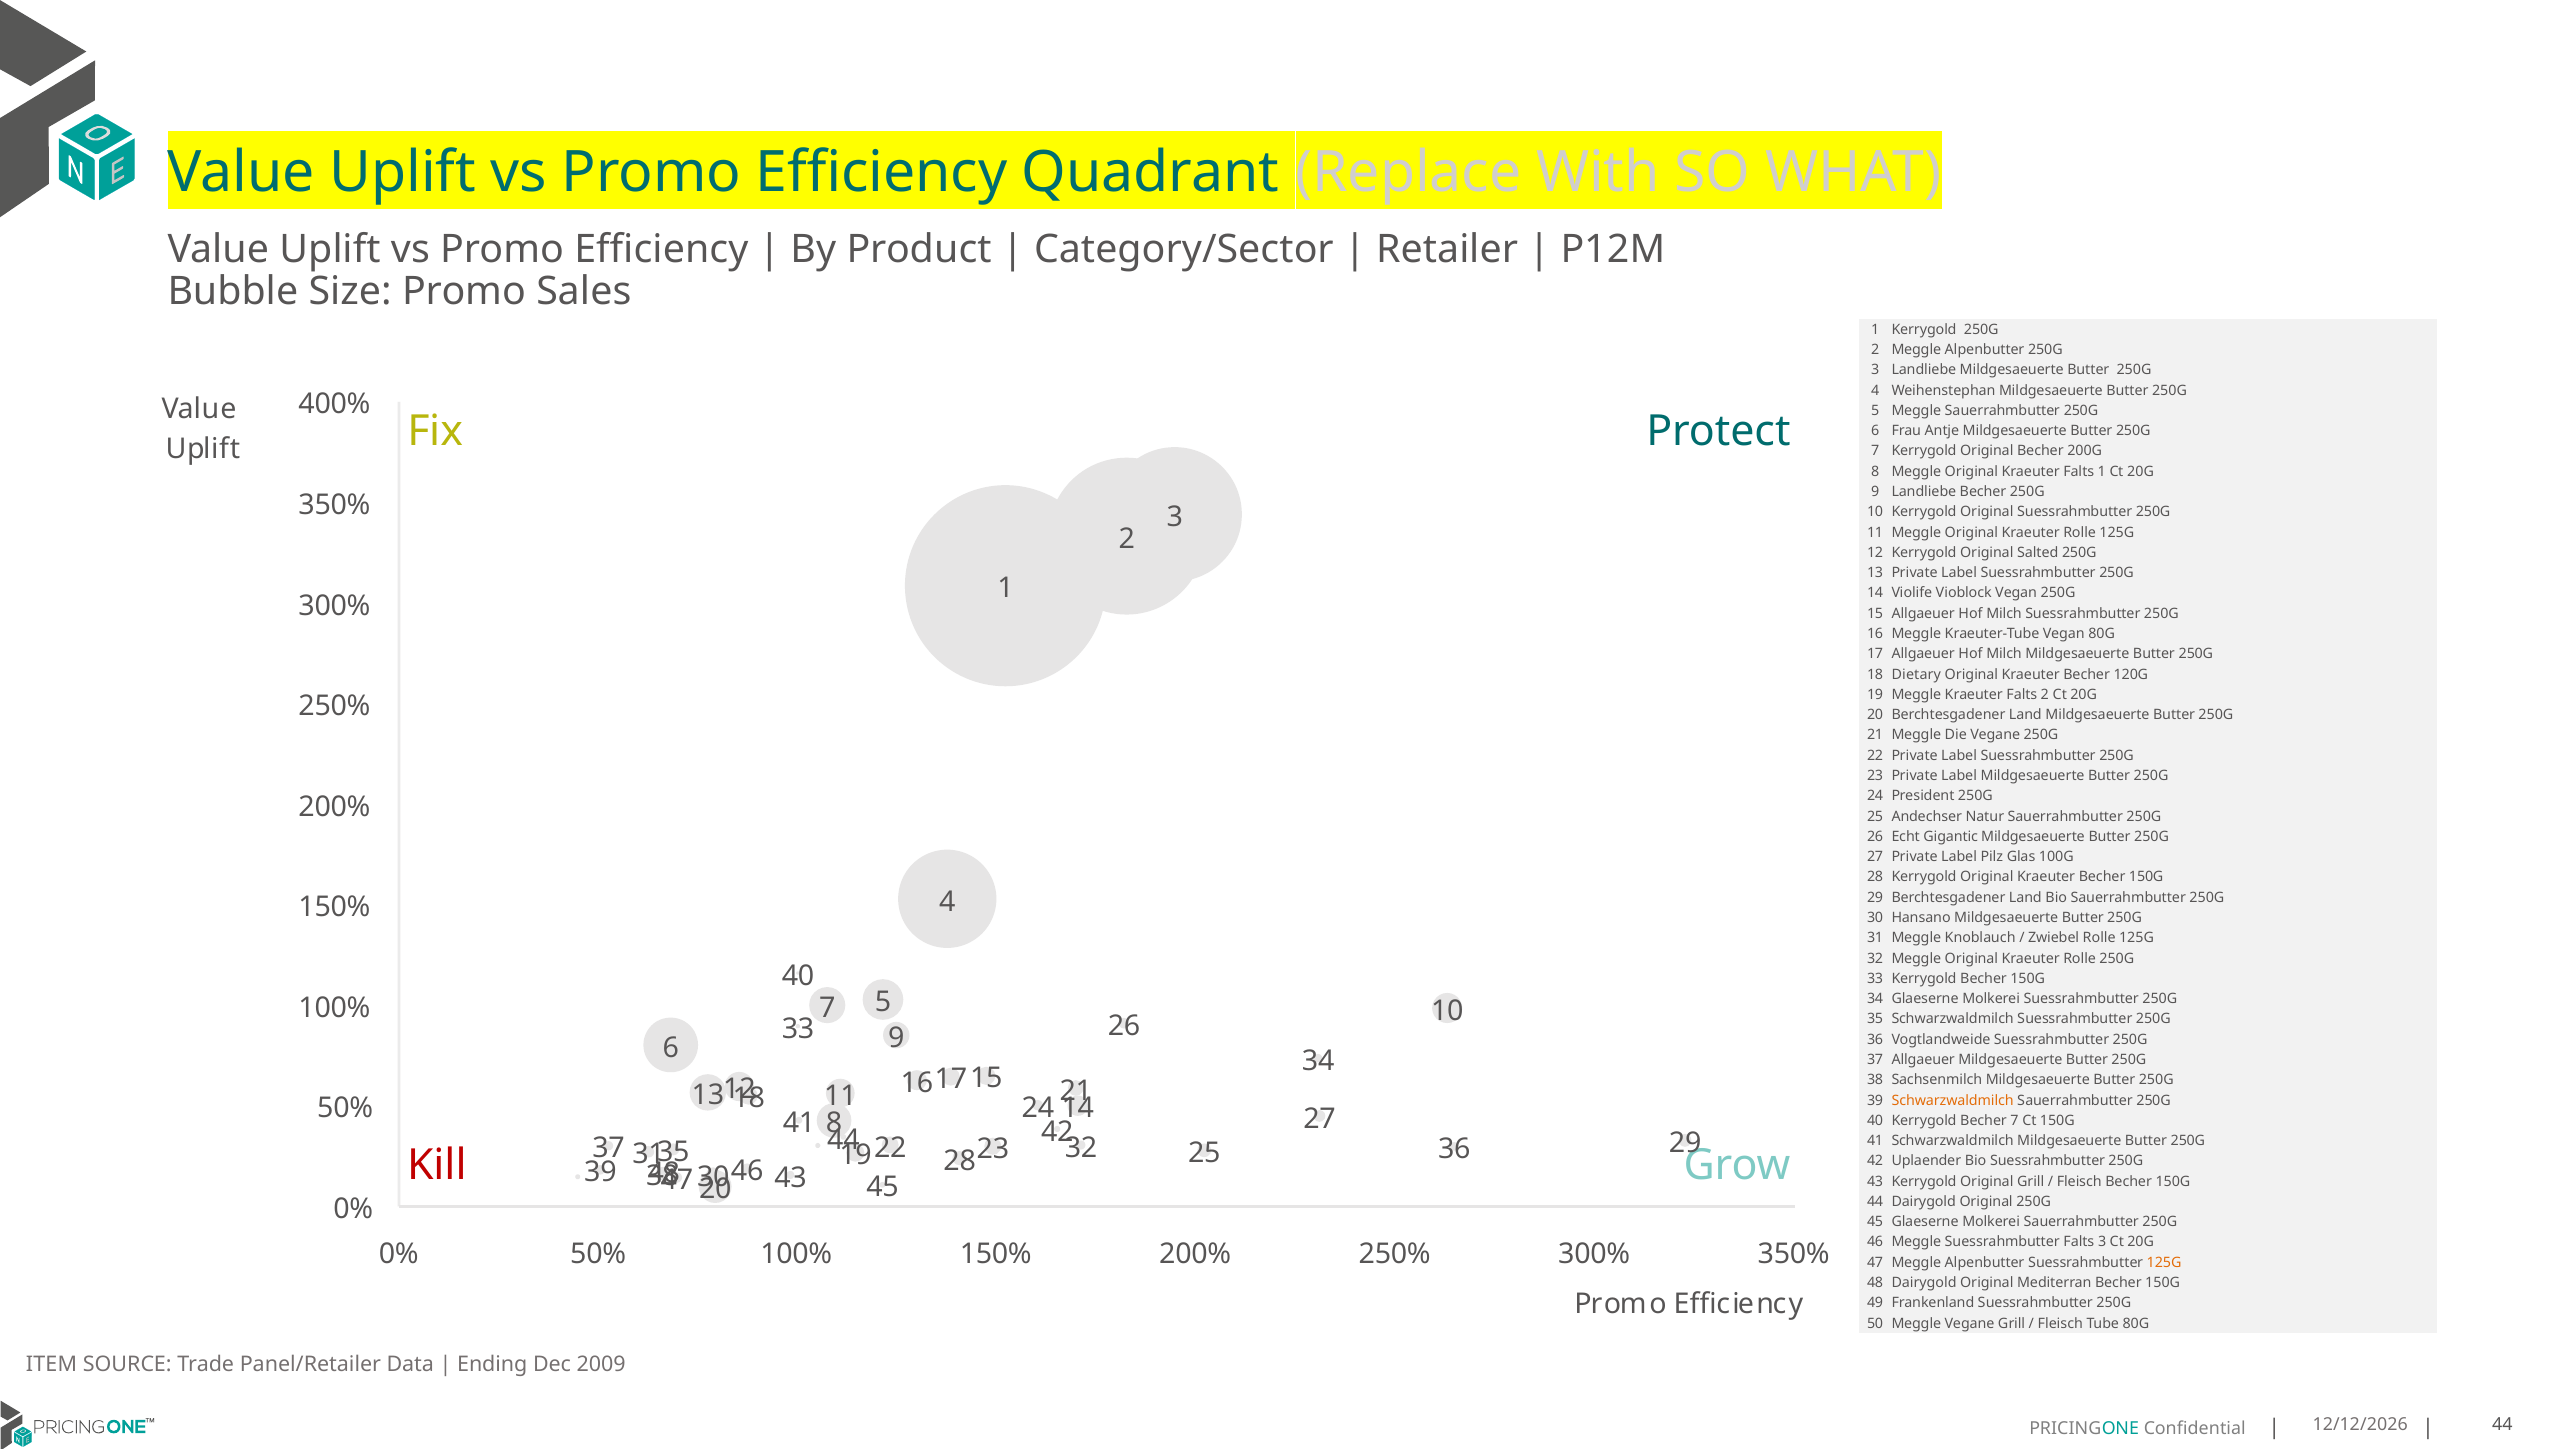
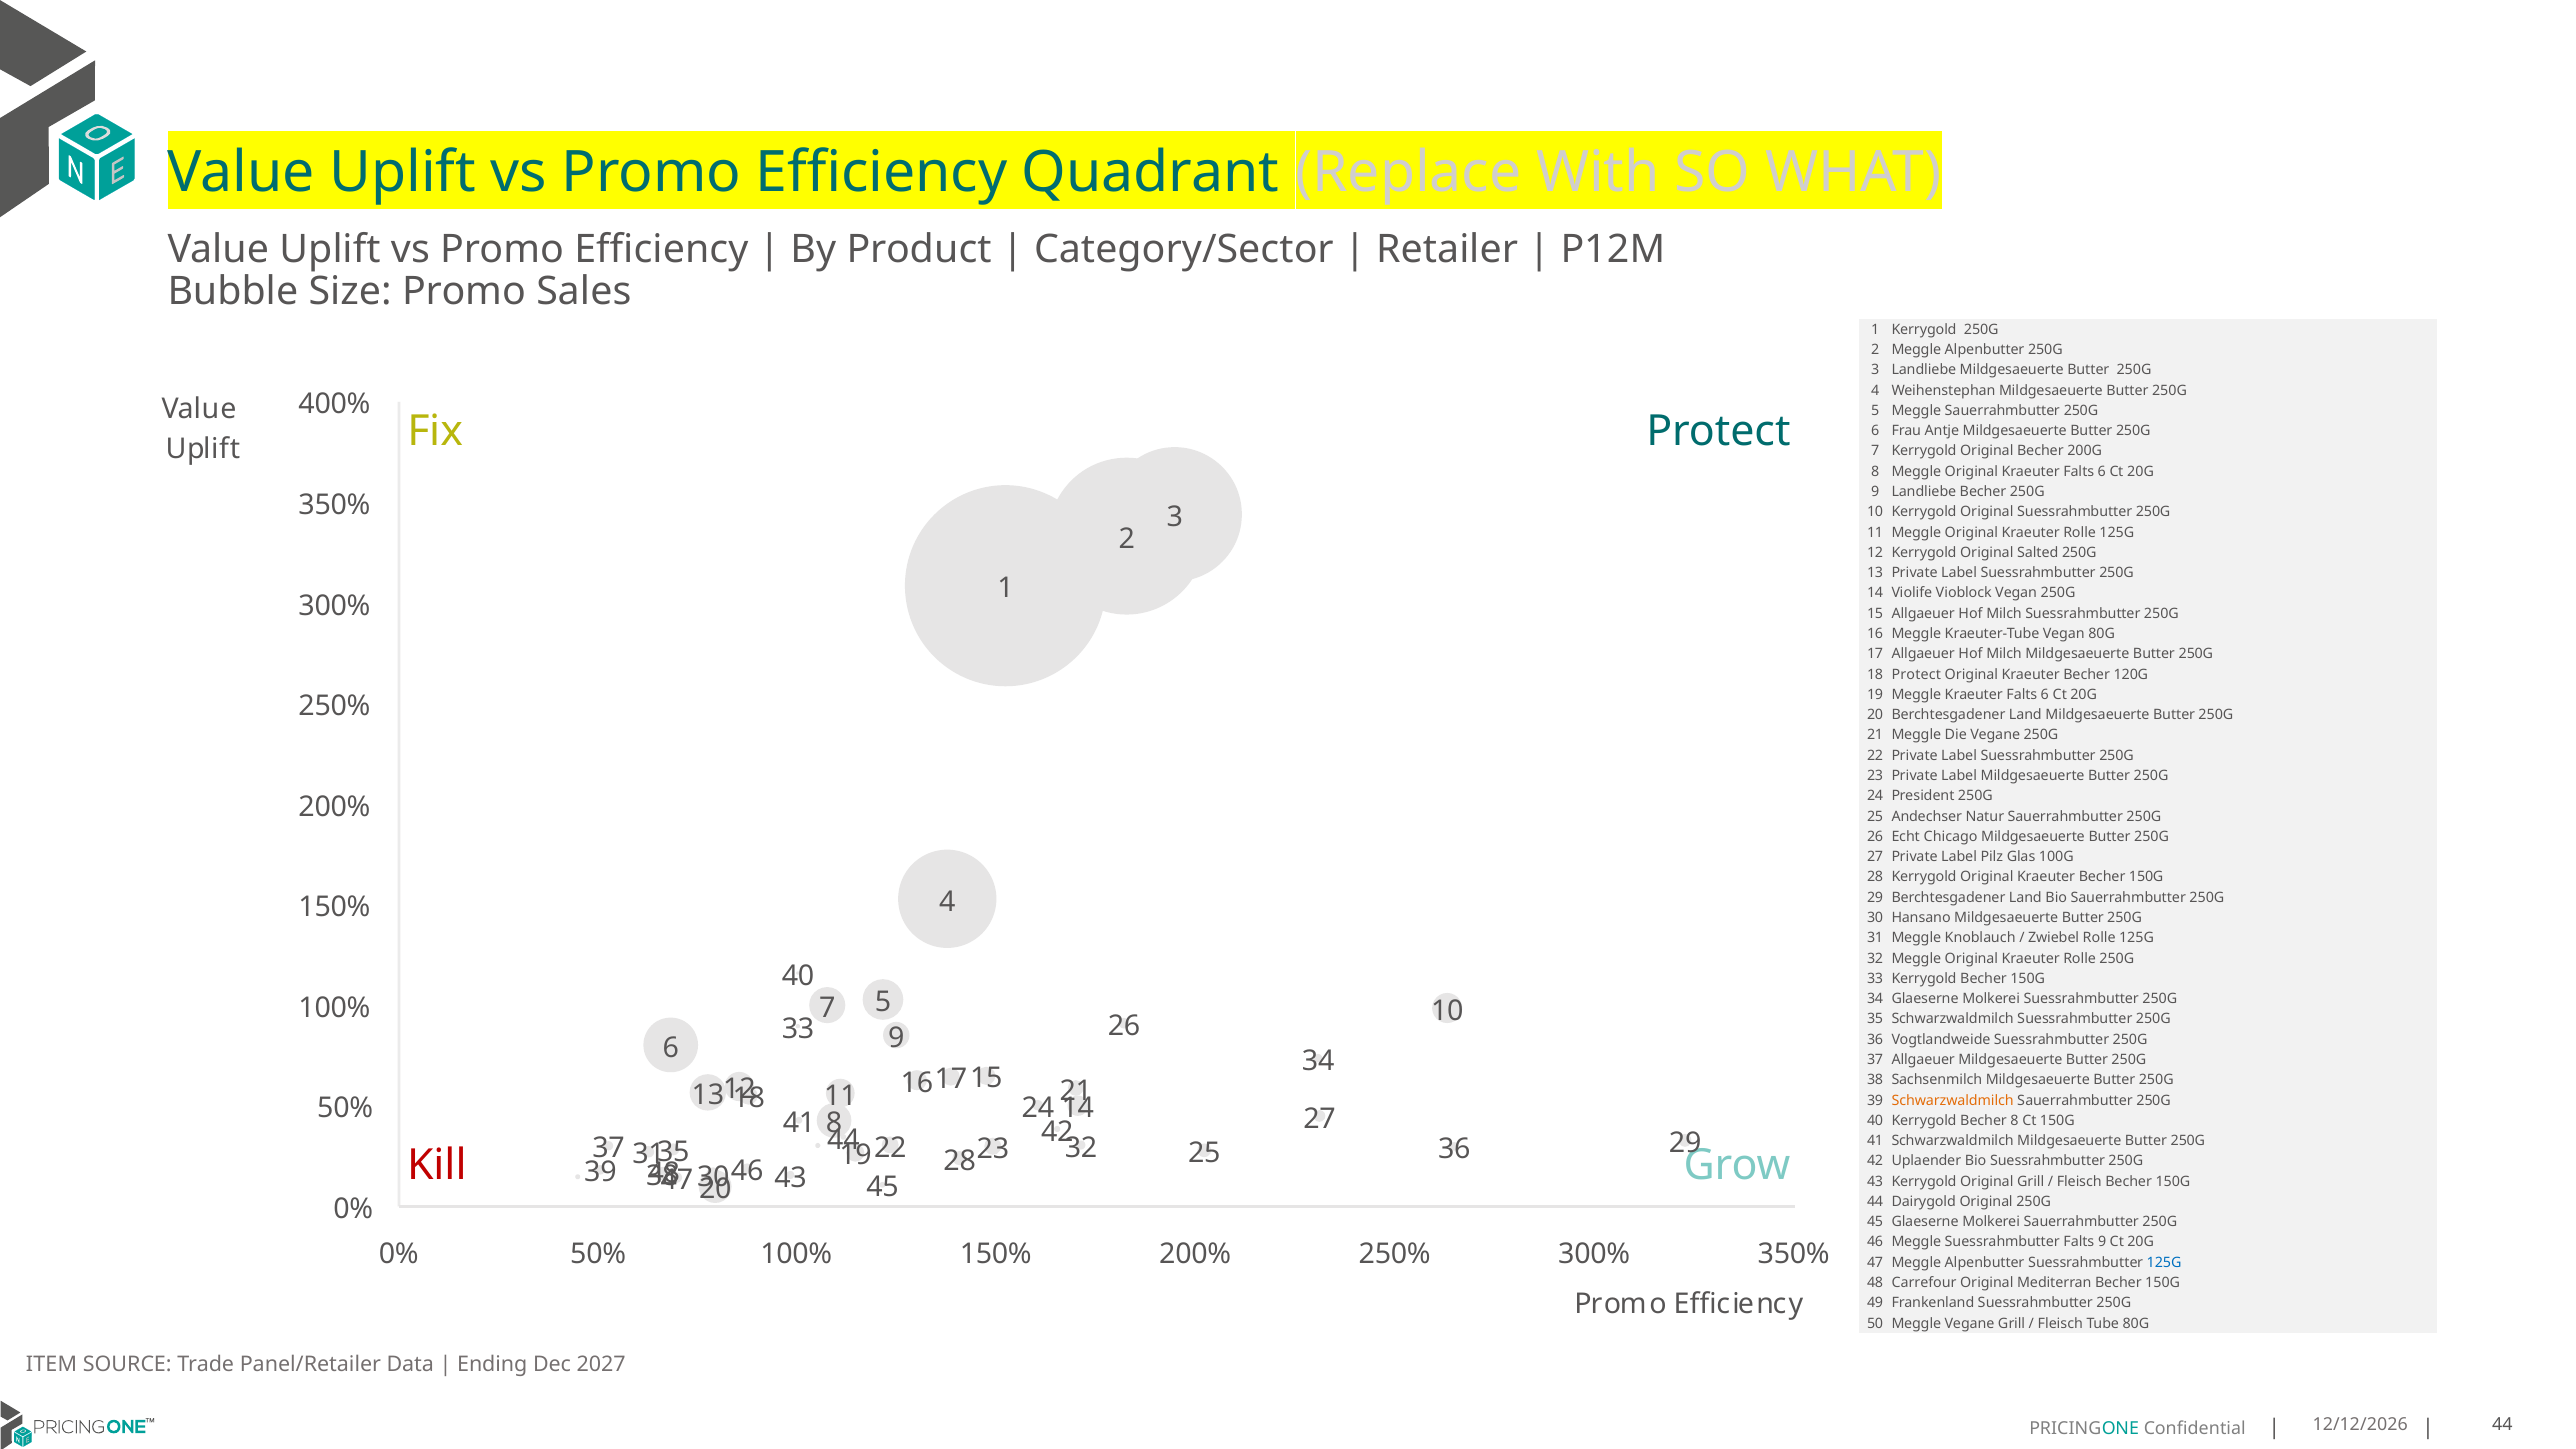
Original Kraeuter Falts 1: 1 -> 6 (2102, 472)
18 Dietary: Dietary -> Protect (1916, 674)
Meggle Kraeuter Falts 2: 2 -> 6 (2045, 695)
Gigantic: Gigantic -> Chicago (1951, 837)
Becher 7: 7 -> 8 (2014, 1121)
Falts 3: 3 -> 9 (2102, 1242)
125G colour: orange -> blue (2164, 1263)
48 Dairygold: Dairygold -> Carrefour (1924, 1283)
2009: 2009 -> 2027 (601, 1365)
